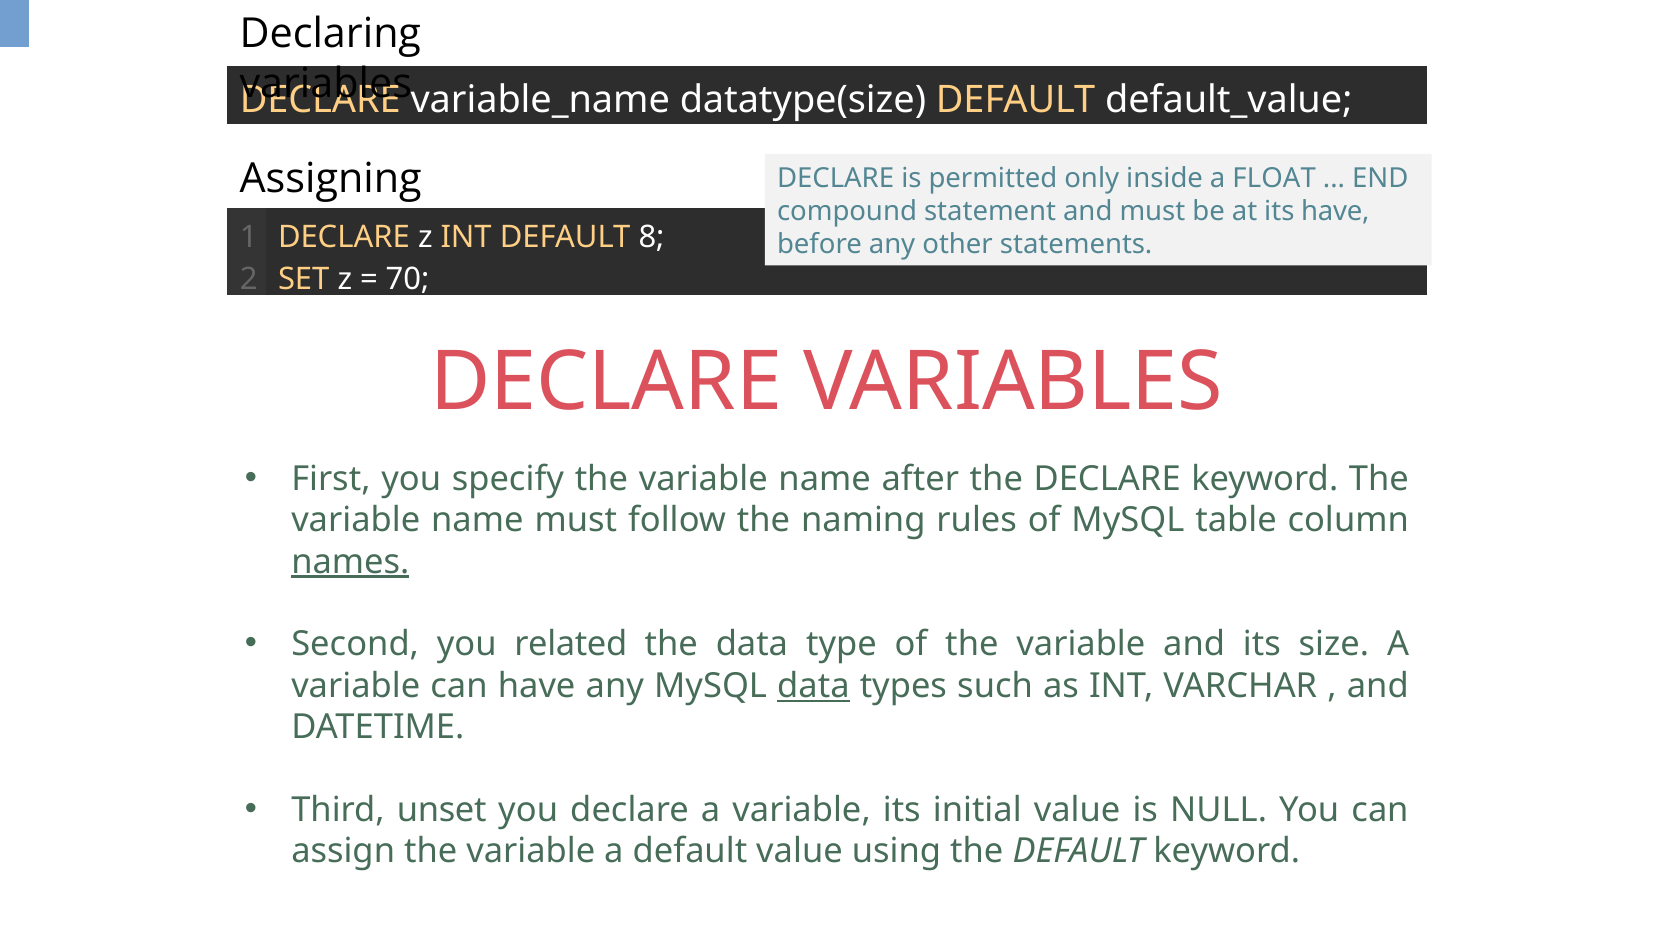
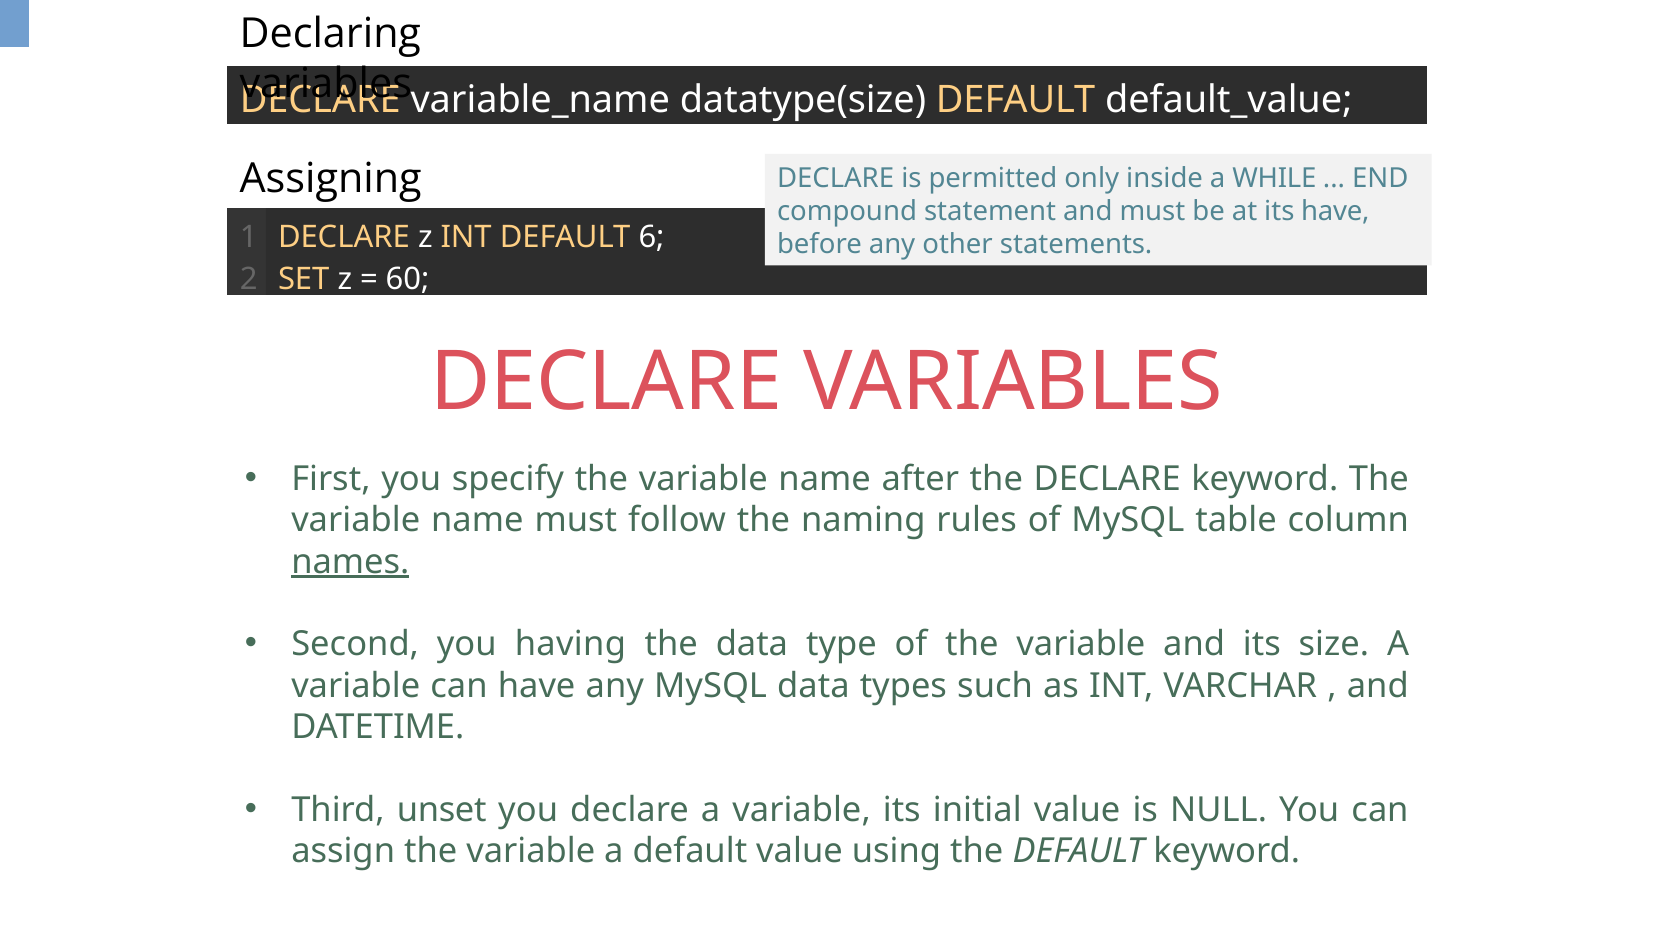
FLOAT: FLOAT -> WHILE (1274, 178)
8: 8 -> 6 (652, 237)
70: 70 -> 60 (408, 279)
related: related -> having (570, 644)
data underline: present -> none (813, 685)
